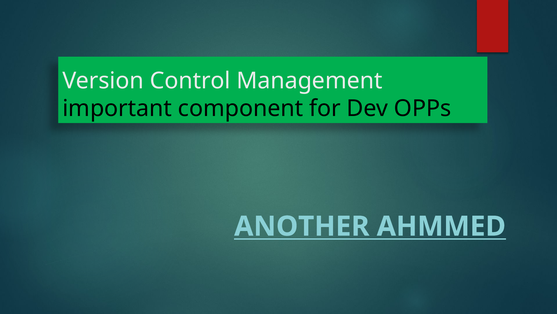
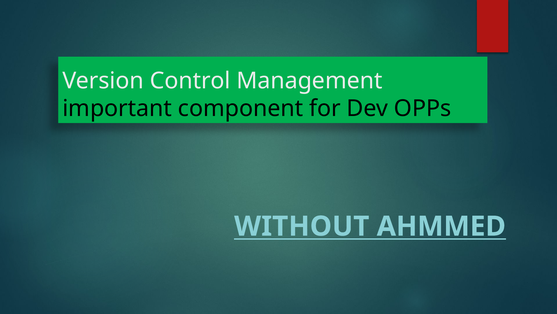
ANOTHER: ANOTHER -> WITHOUT (302, 226)
